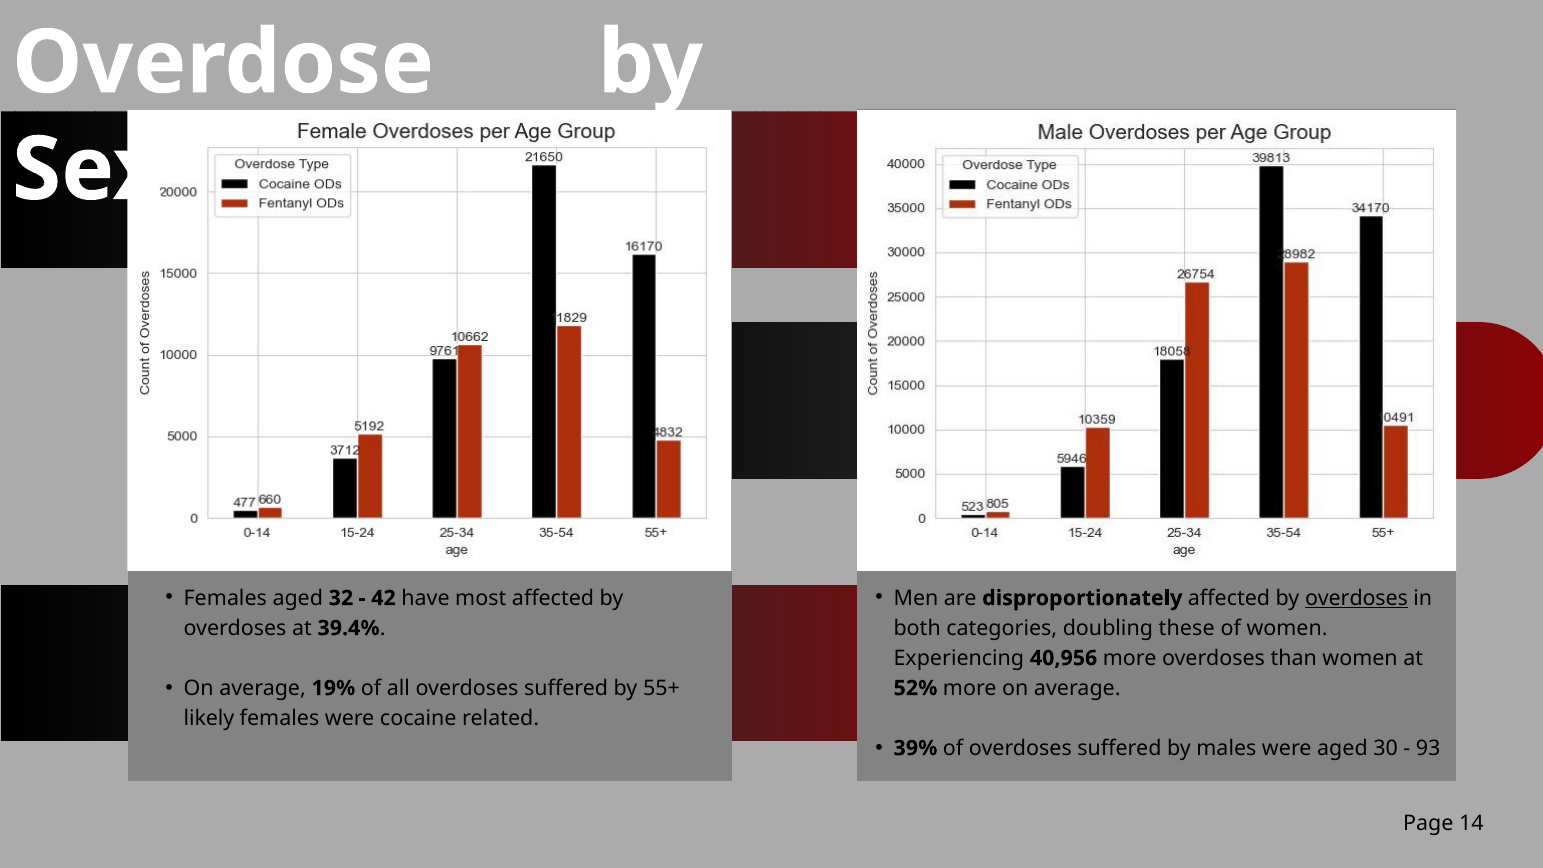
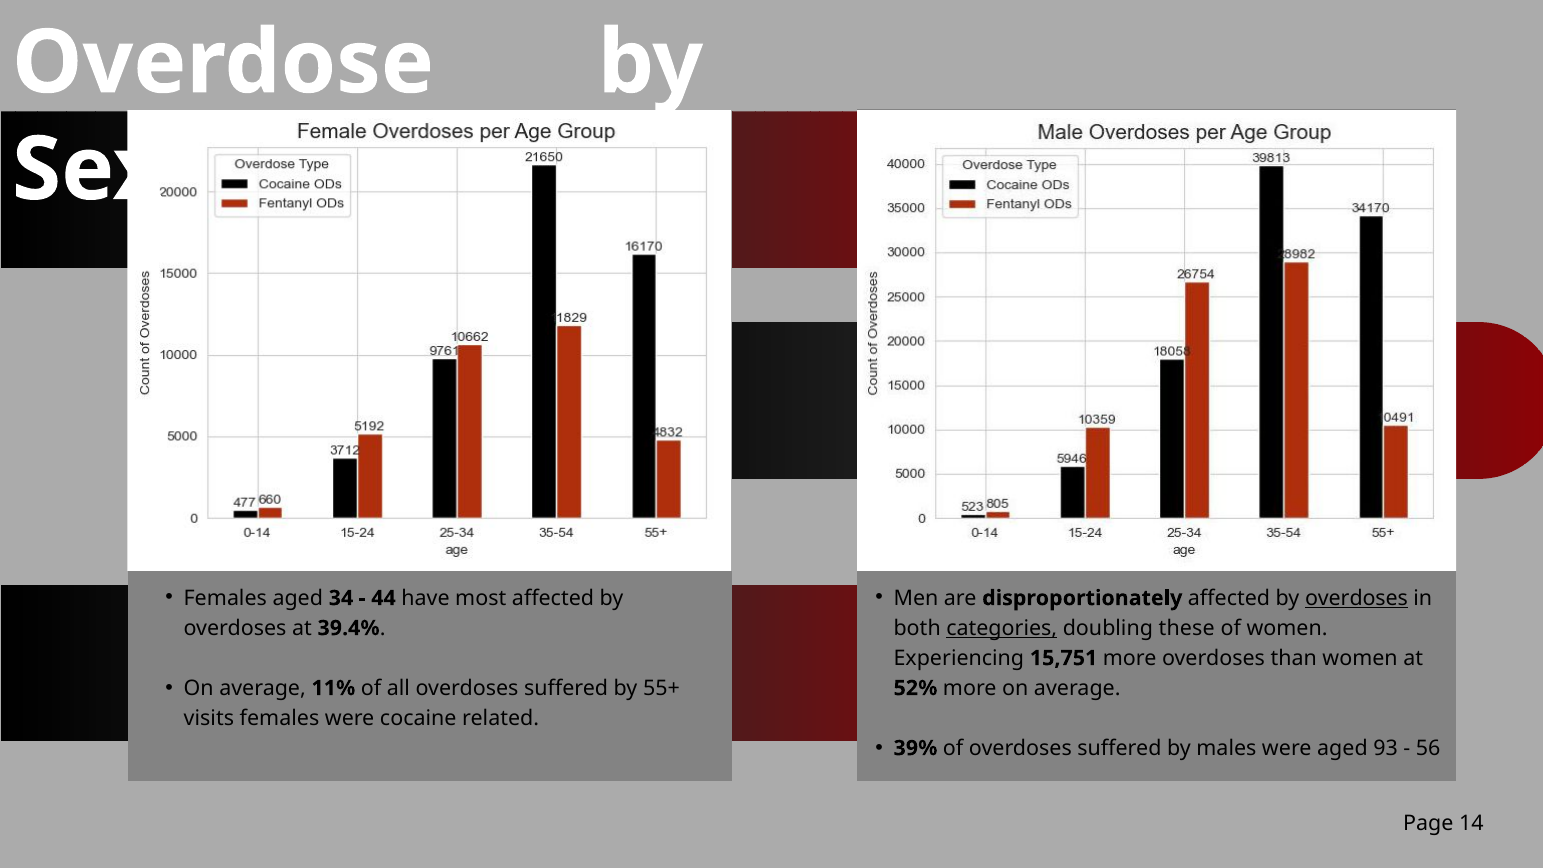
32: 32 -> 34 (341, 598)
42: 42 -> 44 (384, 598)
categories underline: none -> present (1002, 628)
40,956: 40,956 -> 15,751 (1064, 658)
19%: 19% -> 11% (333, 688)
likely: likely -> visits (209, 718)
30: 30 -> 93 (1386, 748)
93: 93 -> 56 (1428, 748)
